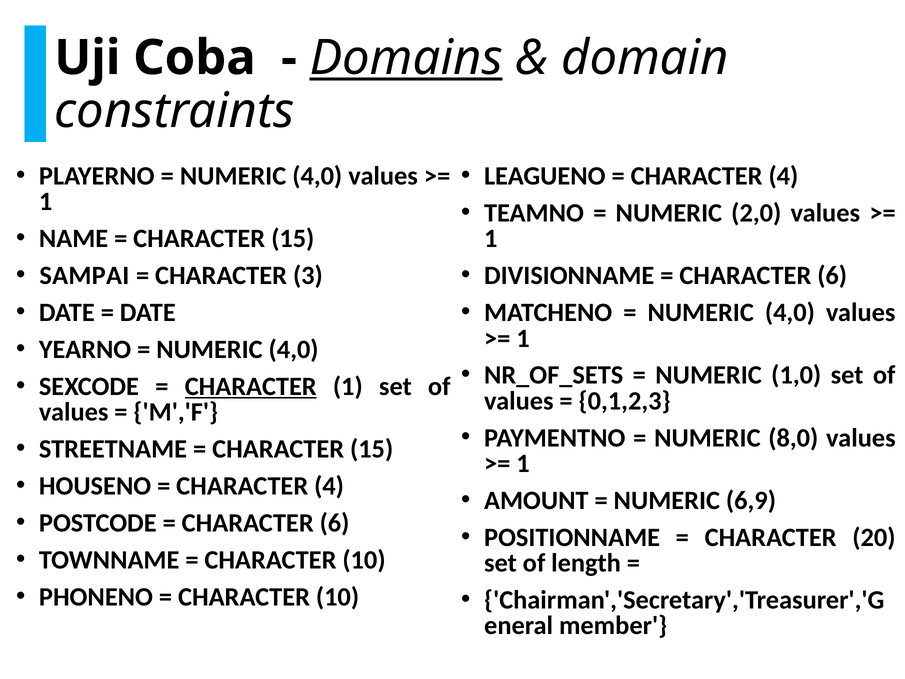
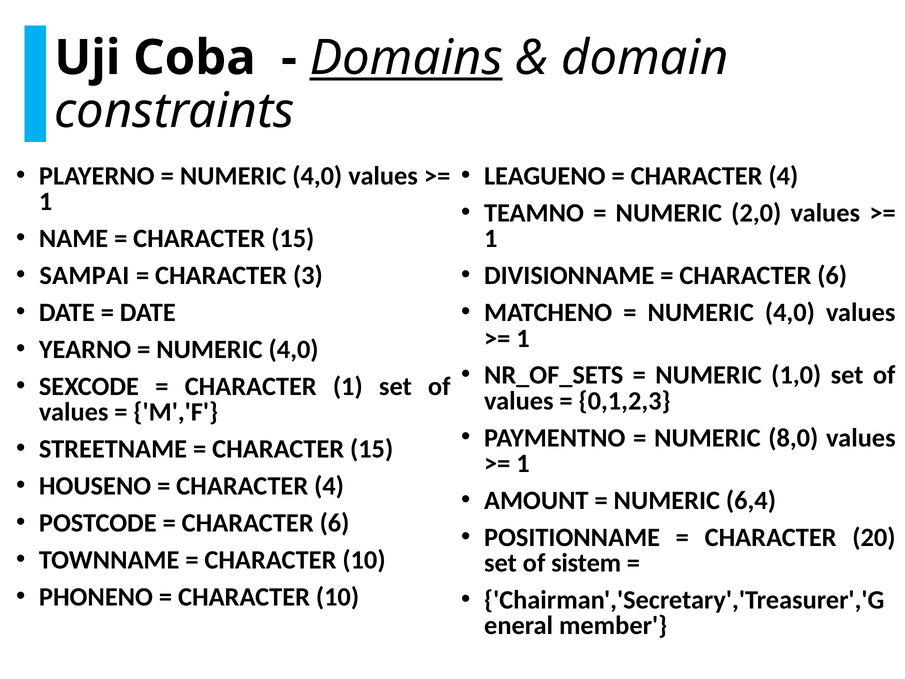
CHARACTER underline: present -> none (251, 386)
6,9: 6,9 -> 6,4 (751, 500)
length: length -> sistem (586, 563)
